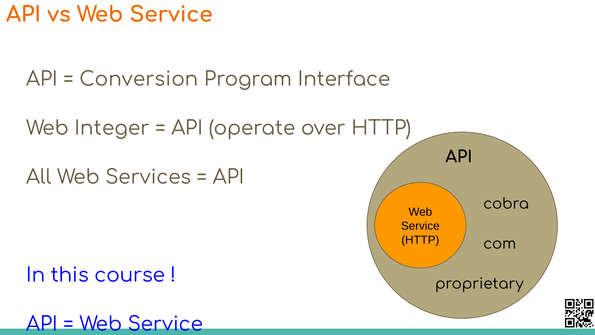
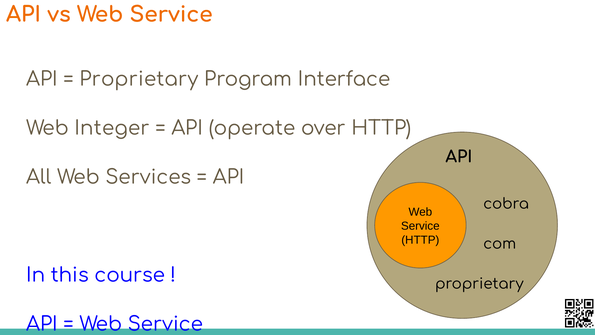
Conversion: Conversion -> Proprietary (139, 79)
